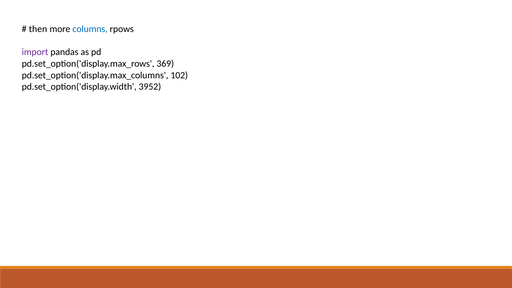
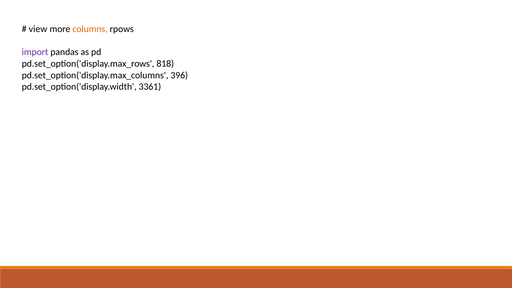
then: then -> view (38, 29)
columns colour: blue -> orange (90, 29)
369: 369 -> 818 (165, 64)
102: 102 -> 396 (179, 75)
3952: 3952 -> 3361 (150, 87)
